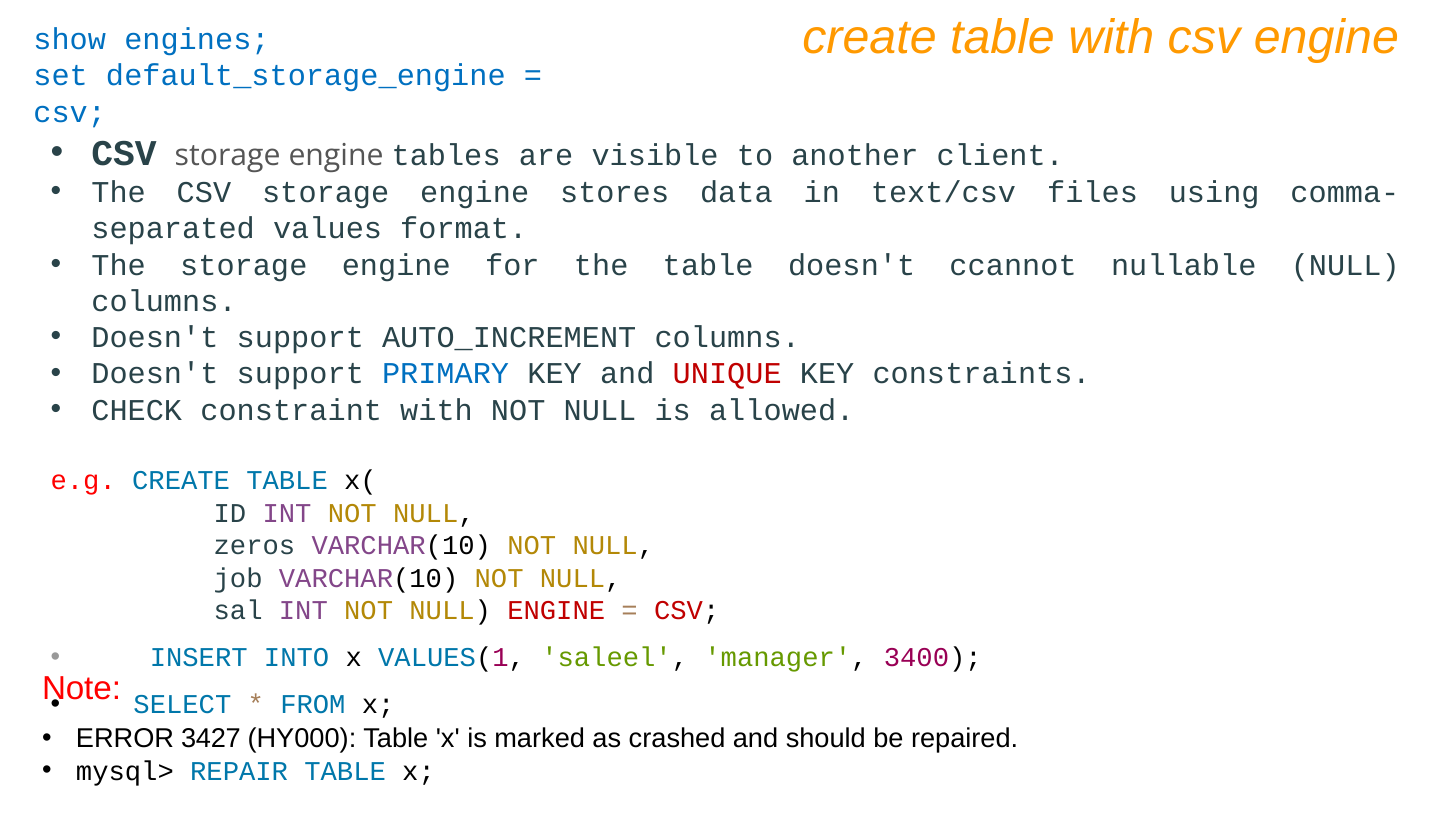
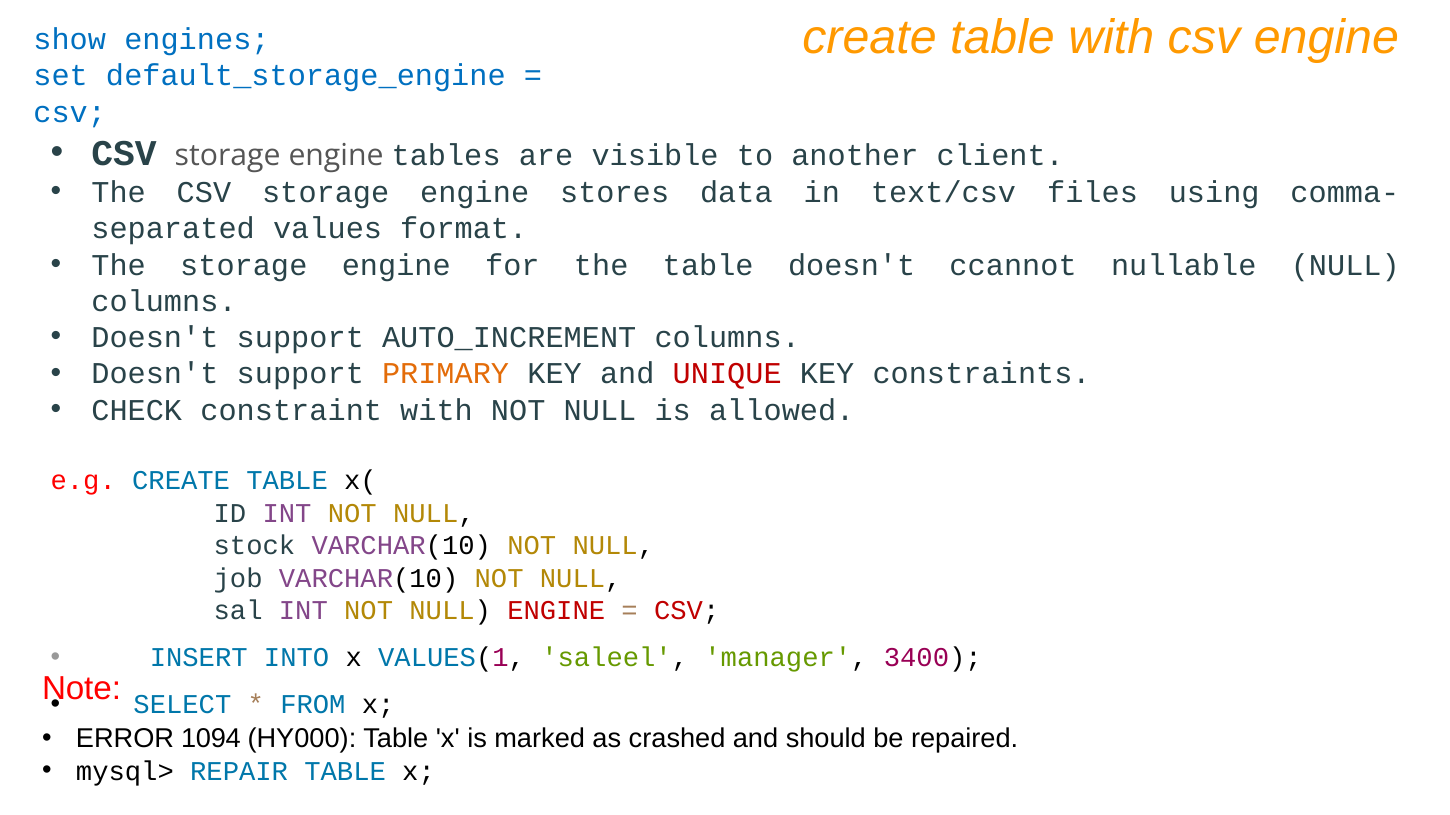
PRIMARY colour: blue -> orange (446, 374)
zeros: zeros -> stock (254, 546)
3427: 3427 -> 1094 (211, 739)
